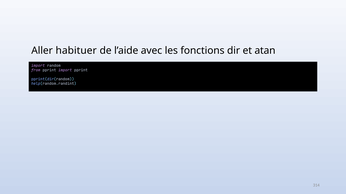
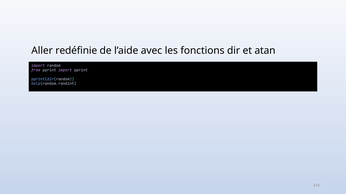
habituer: habituer -> redéfinie (76, 51)
